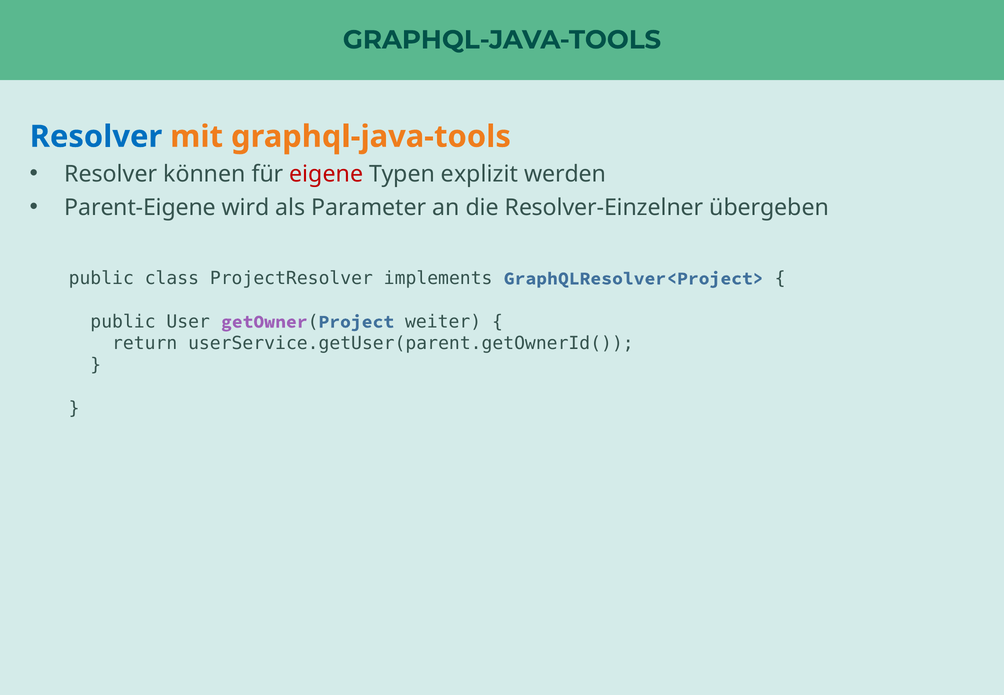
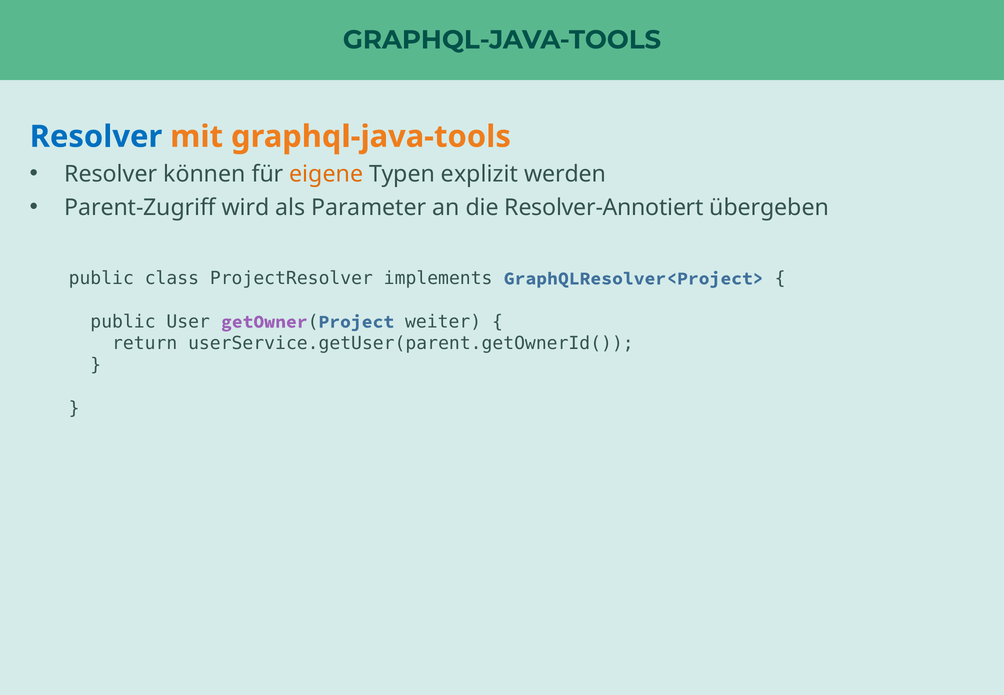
eigene colour: red -> orange (326, 174)
Parent-Eigene: Parent-Eigene -> Parent-Zugriff (140, 207)
Resolver-Einzelner: Resolver-Einzelner -> Resolver-Annotiert (604, 207)
